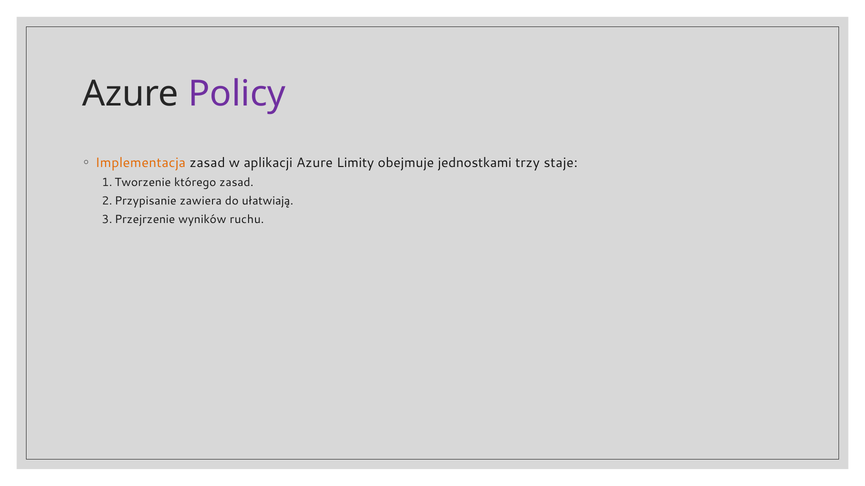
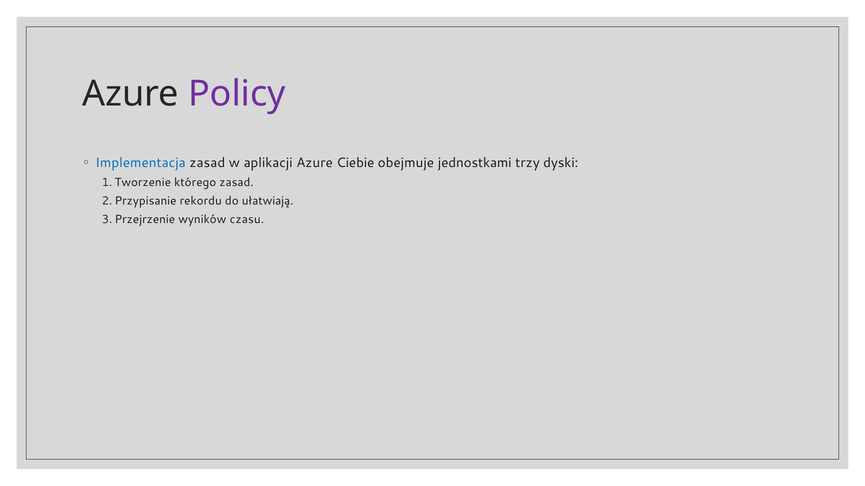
Implementacja colour: orange -> blue (140, 163)
Limity: Limity -> Ciebie (355, 163)
staje: staje -> dyski (561, 163)
zawiera: zawiera -> rekordu (201, 201)
ruchu: ruchu -> czasu (247, 220)
